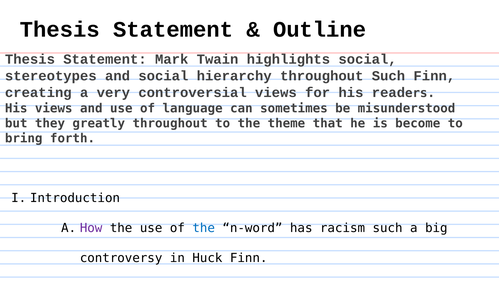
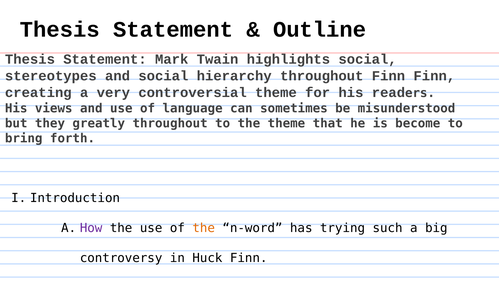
throughout Such: Such -> Finn (388, 76)
controversial views: views -> theme (276, 92)
the colour: blue -> orange (204, 228)
racism: racism -> trying (343, 228)
